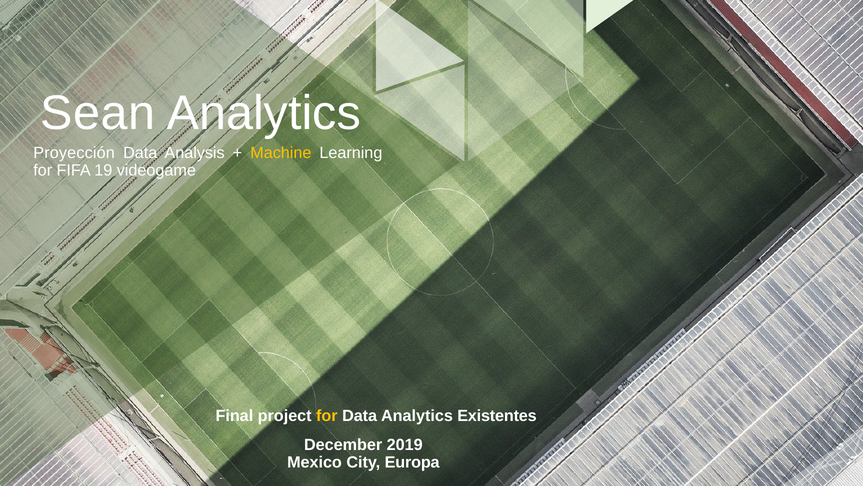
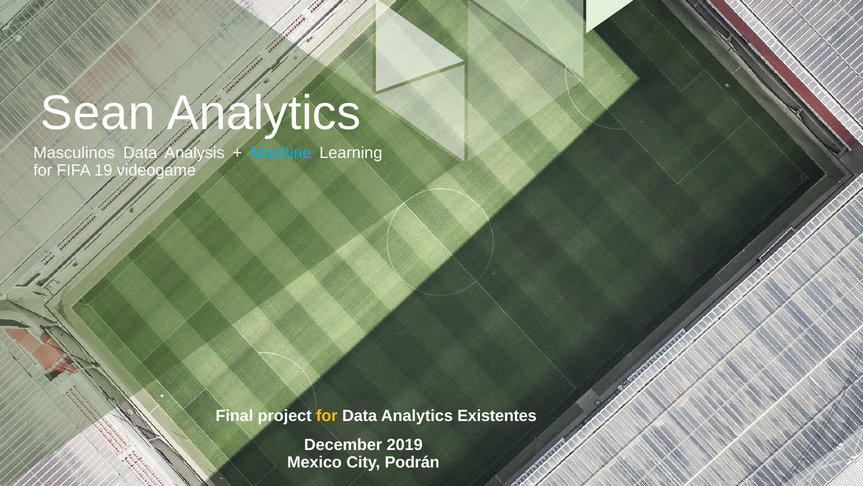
Proyección: Proyección -> Masculinos (74, 153)
Machine colour: yellow -> light blue (281, 153)
Europa: Europa -> Podrán (412, 462)
